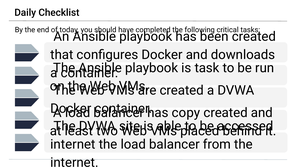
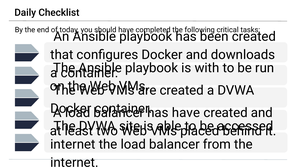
task: task -> with (207, 68)
has copy: copy -> have (186, 112)
